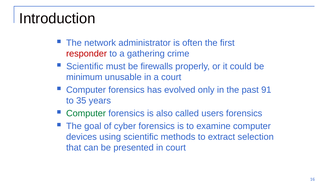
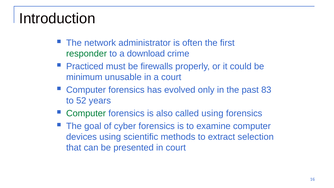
responder colour: red -> green (87, 54)
gathering: gathering -> download (146, 54)
Scientific: Scientific -> Practiced (85, 66)
91: 91 -> 83 (266, 90)
35: 35 -> 52 (81, 101)
called users: users -> using (212, 113)
